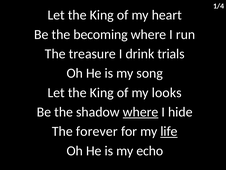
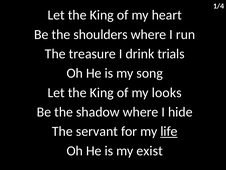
becoming: becoming -> shoulders (101, 34)
where underline: present -> none (141, 112)
forever: forever -> servant (97, 131)
echo: echo -> exist (150, 150)
